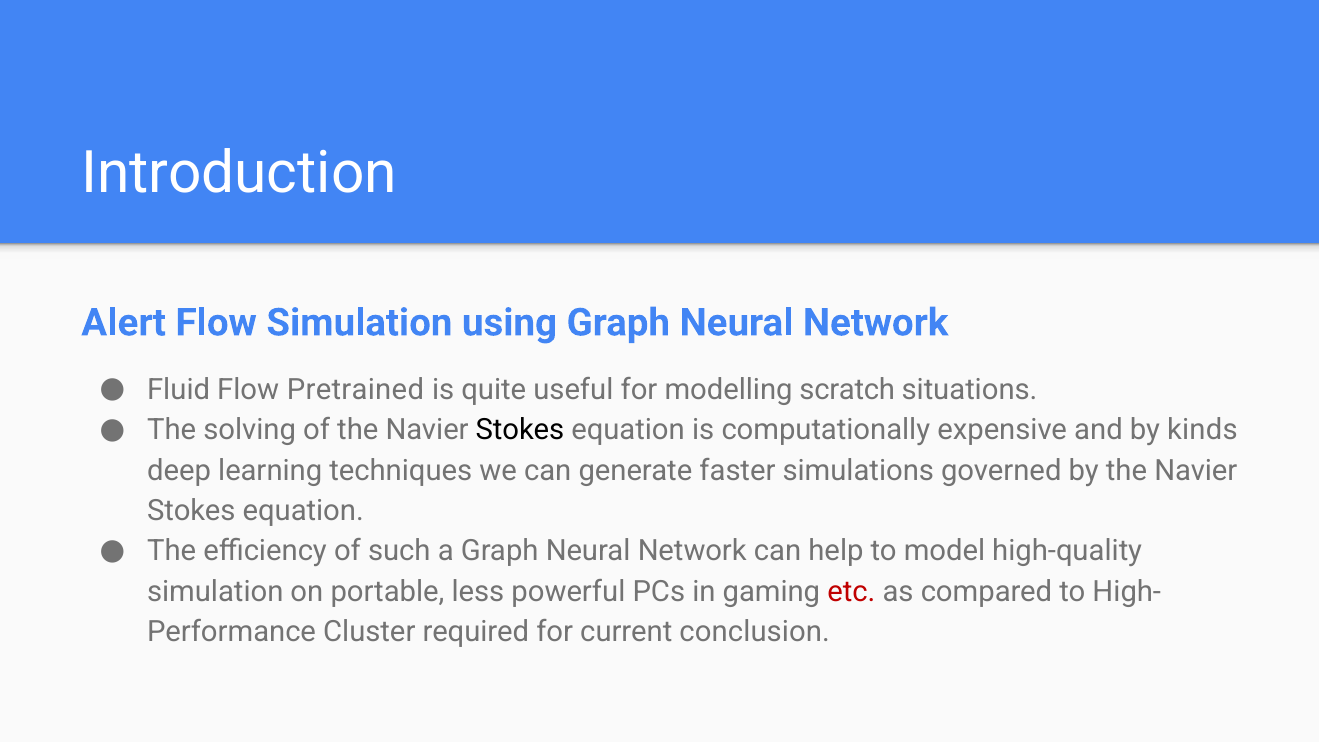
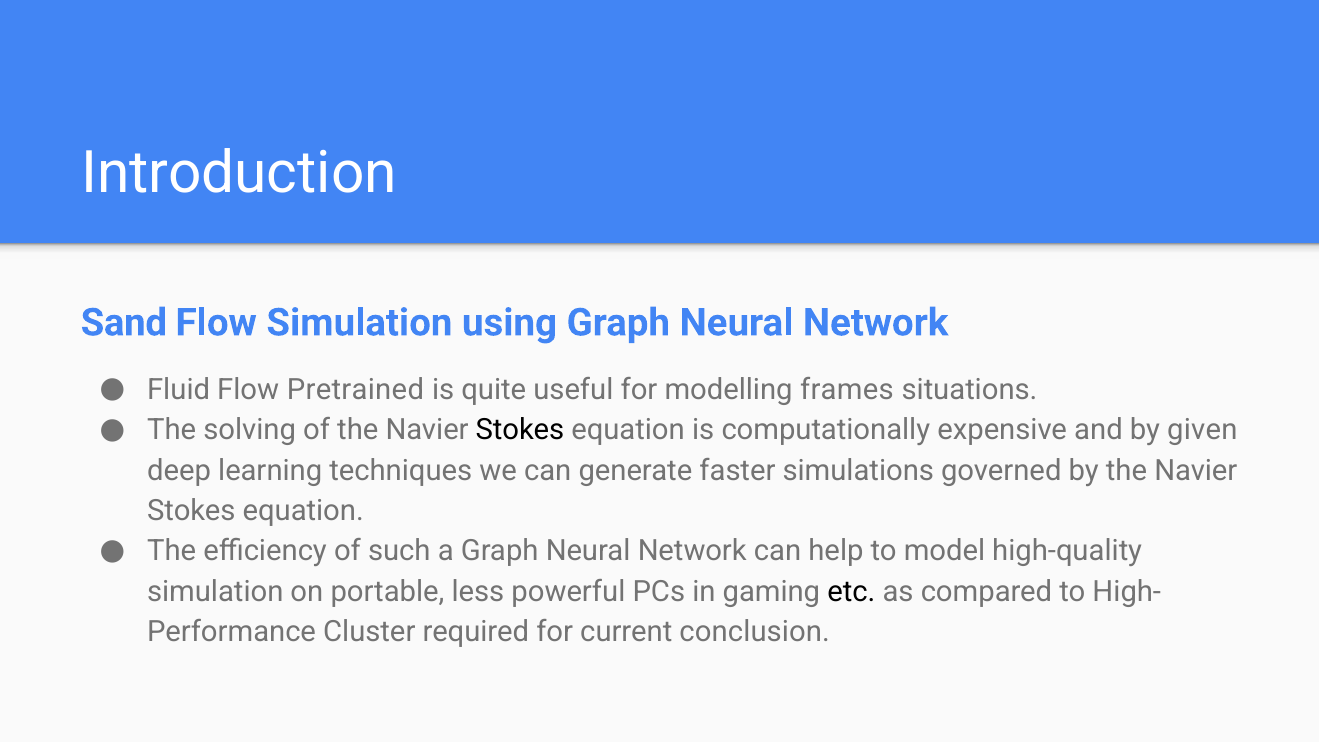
Alert: Alert -> Sand (124, 323)
scratch: scratch -> frames (847, 390)
kinds: kinds -> given (1202, 430)
etc colour: red -> black (851, 592)
